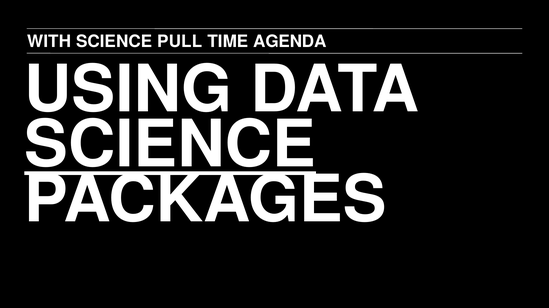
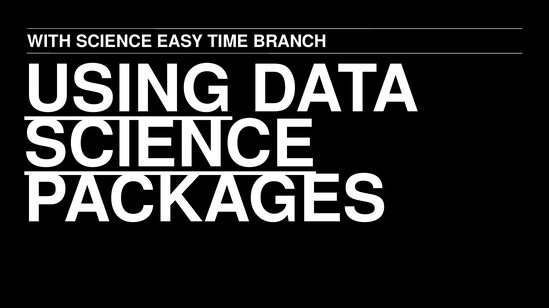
PULL: PULL -> EASY (180, 42)
AGENDA: AGENDA -> BRANCH (290, 42)
USING underline: none -> present (128, 90)
